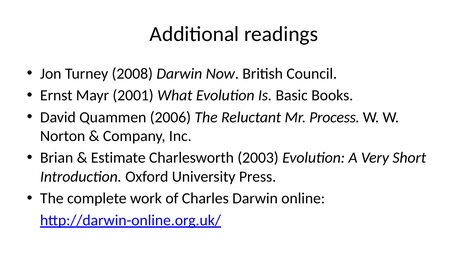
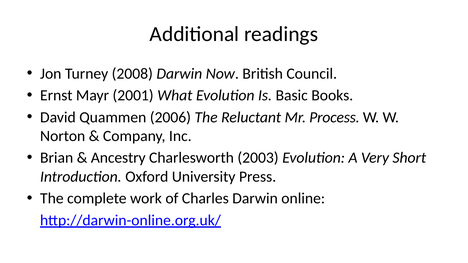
Estimate: Estimate -> Ancestry (118, 158)
